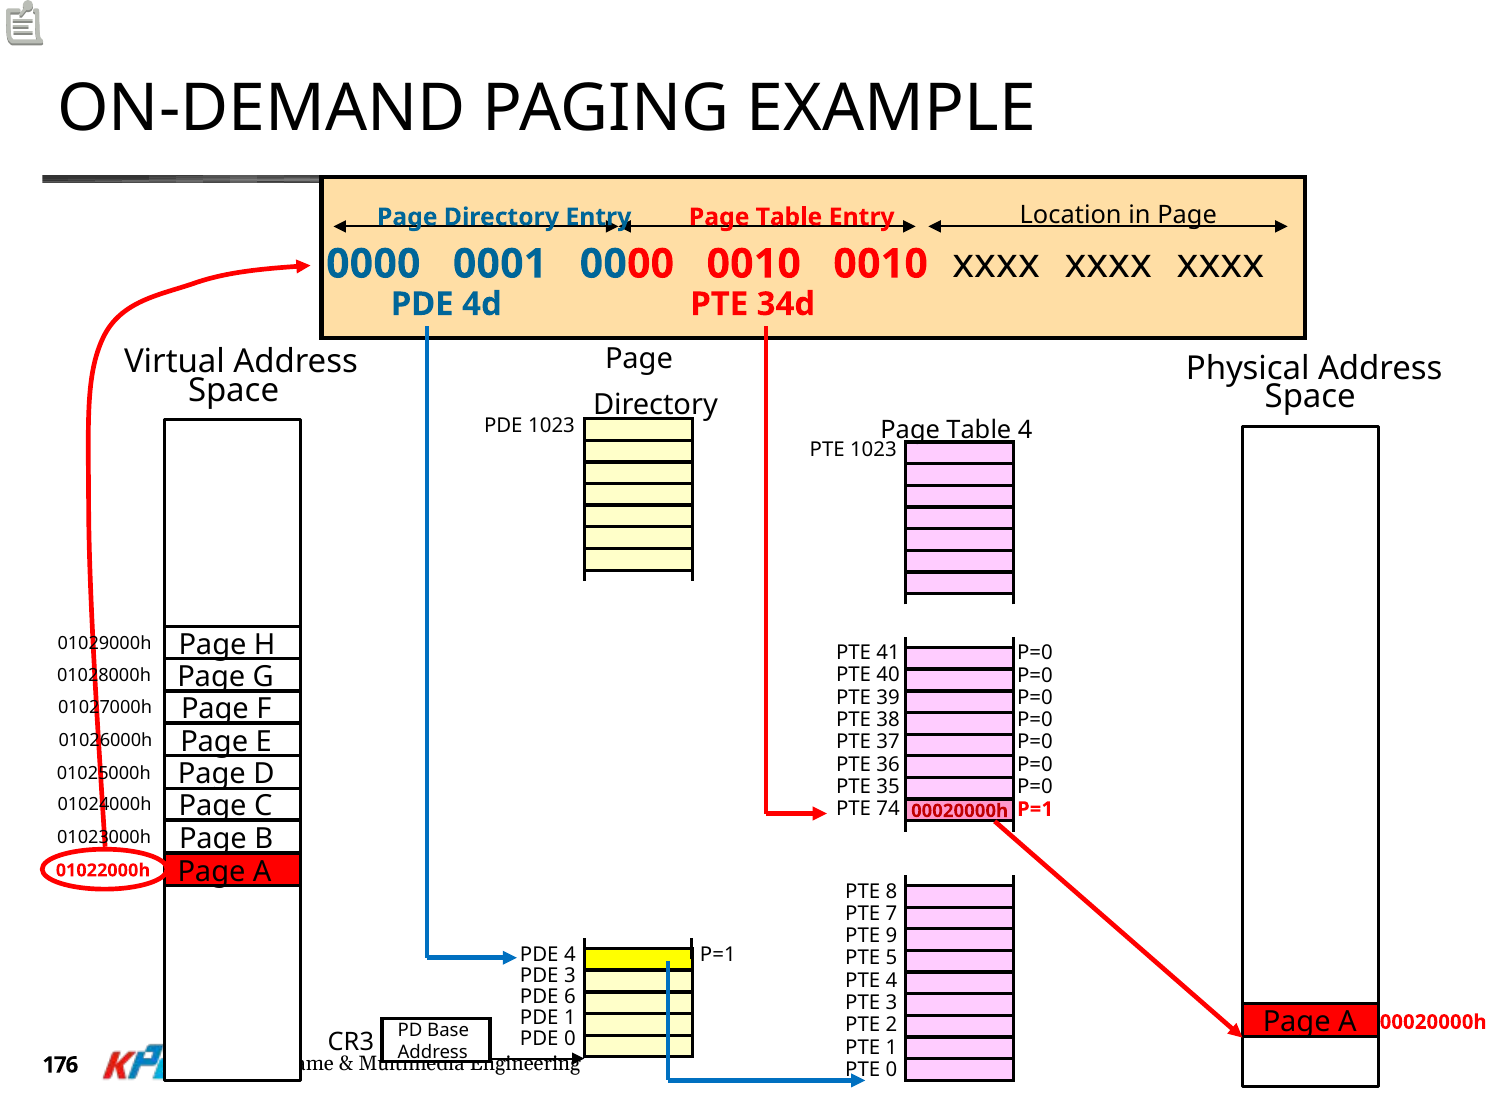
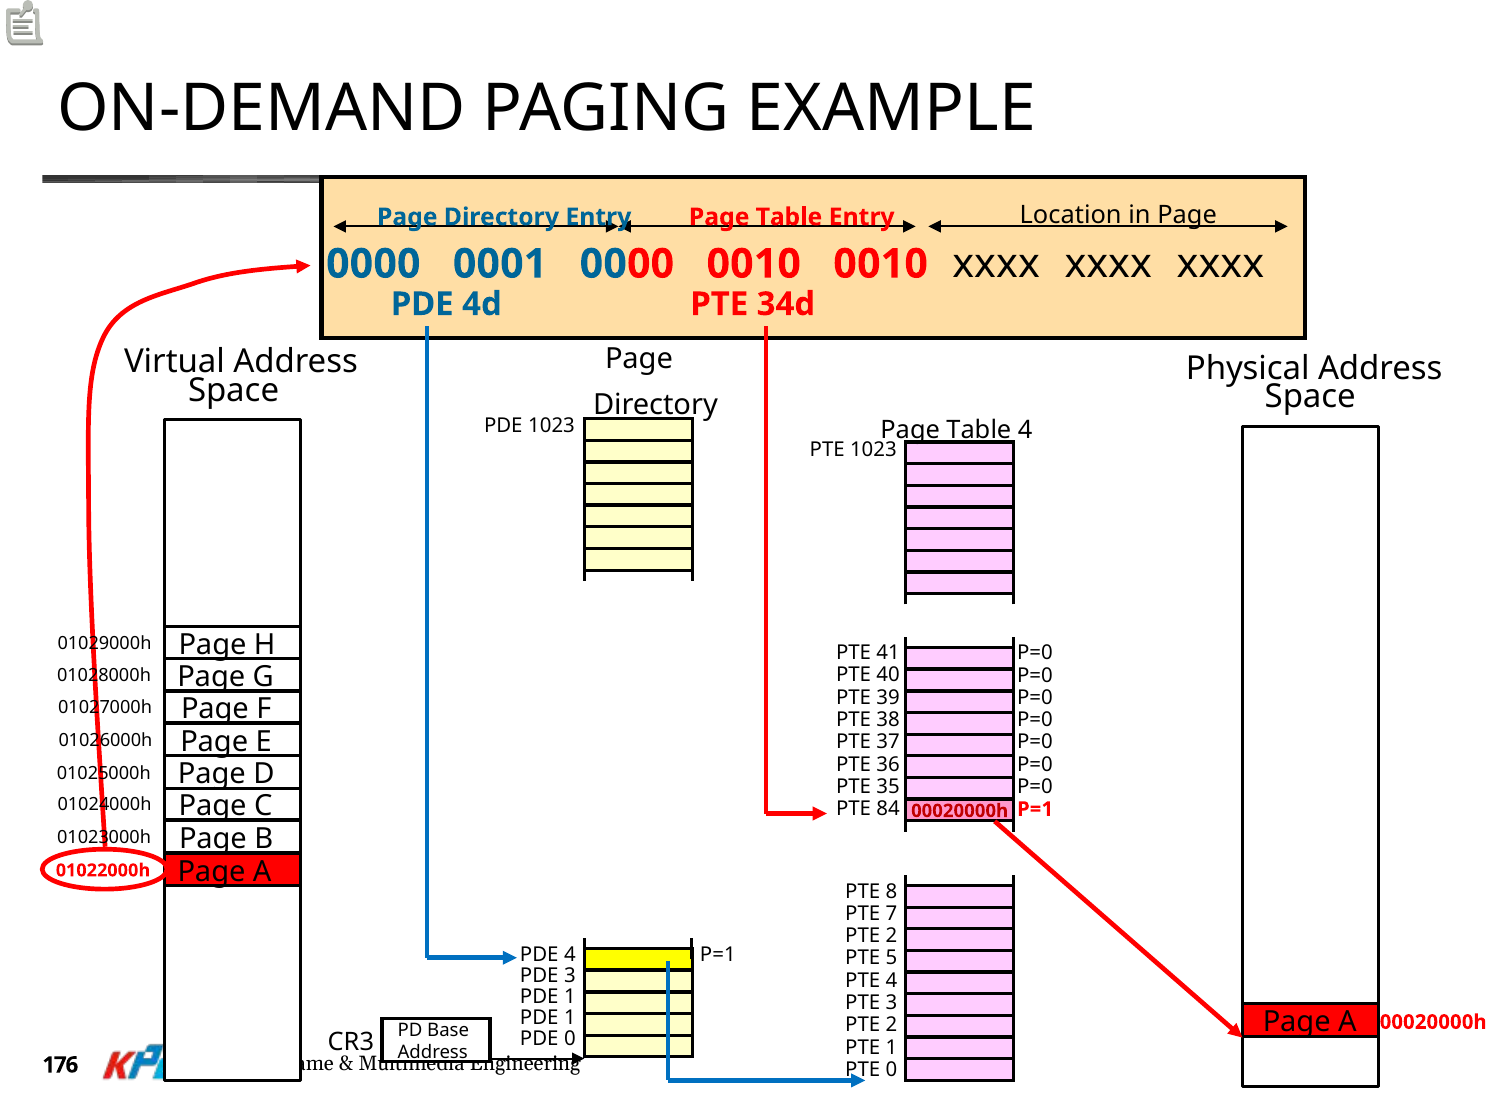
74: 74 -> 84 (888, 809)
9: 9 -> 2 (891, 935)
6: 6 -> 1 (570, 996)
